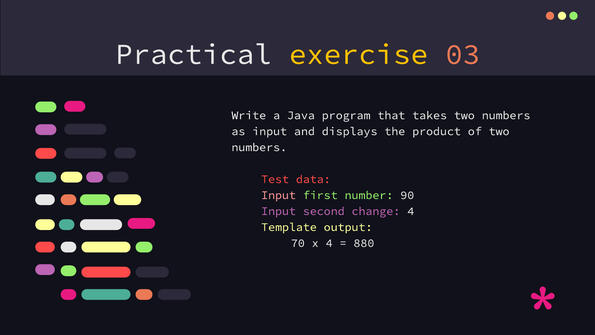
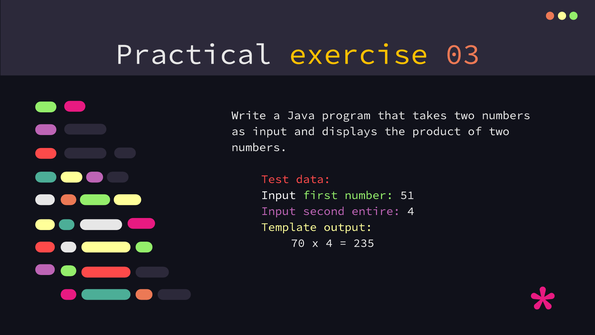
Input colour: pink -> white (279, 195)
90: 90 -> 51 (407, 195)
change: change -> entire (376, 211)
880: 880 -> 235 (364, 243)
